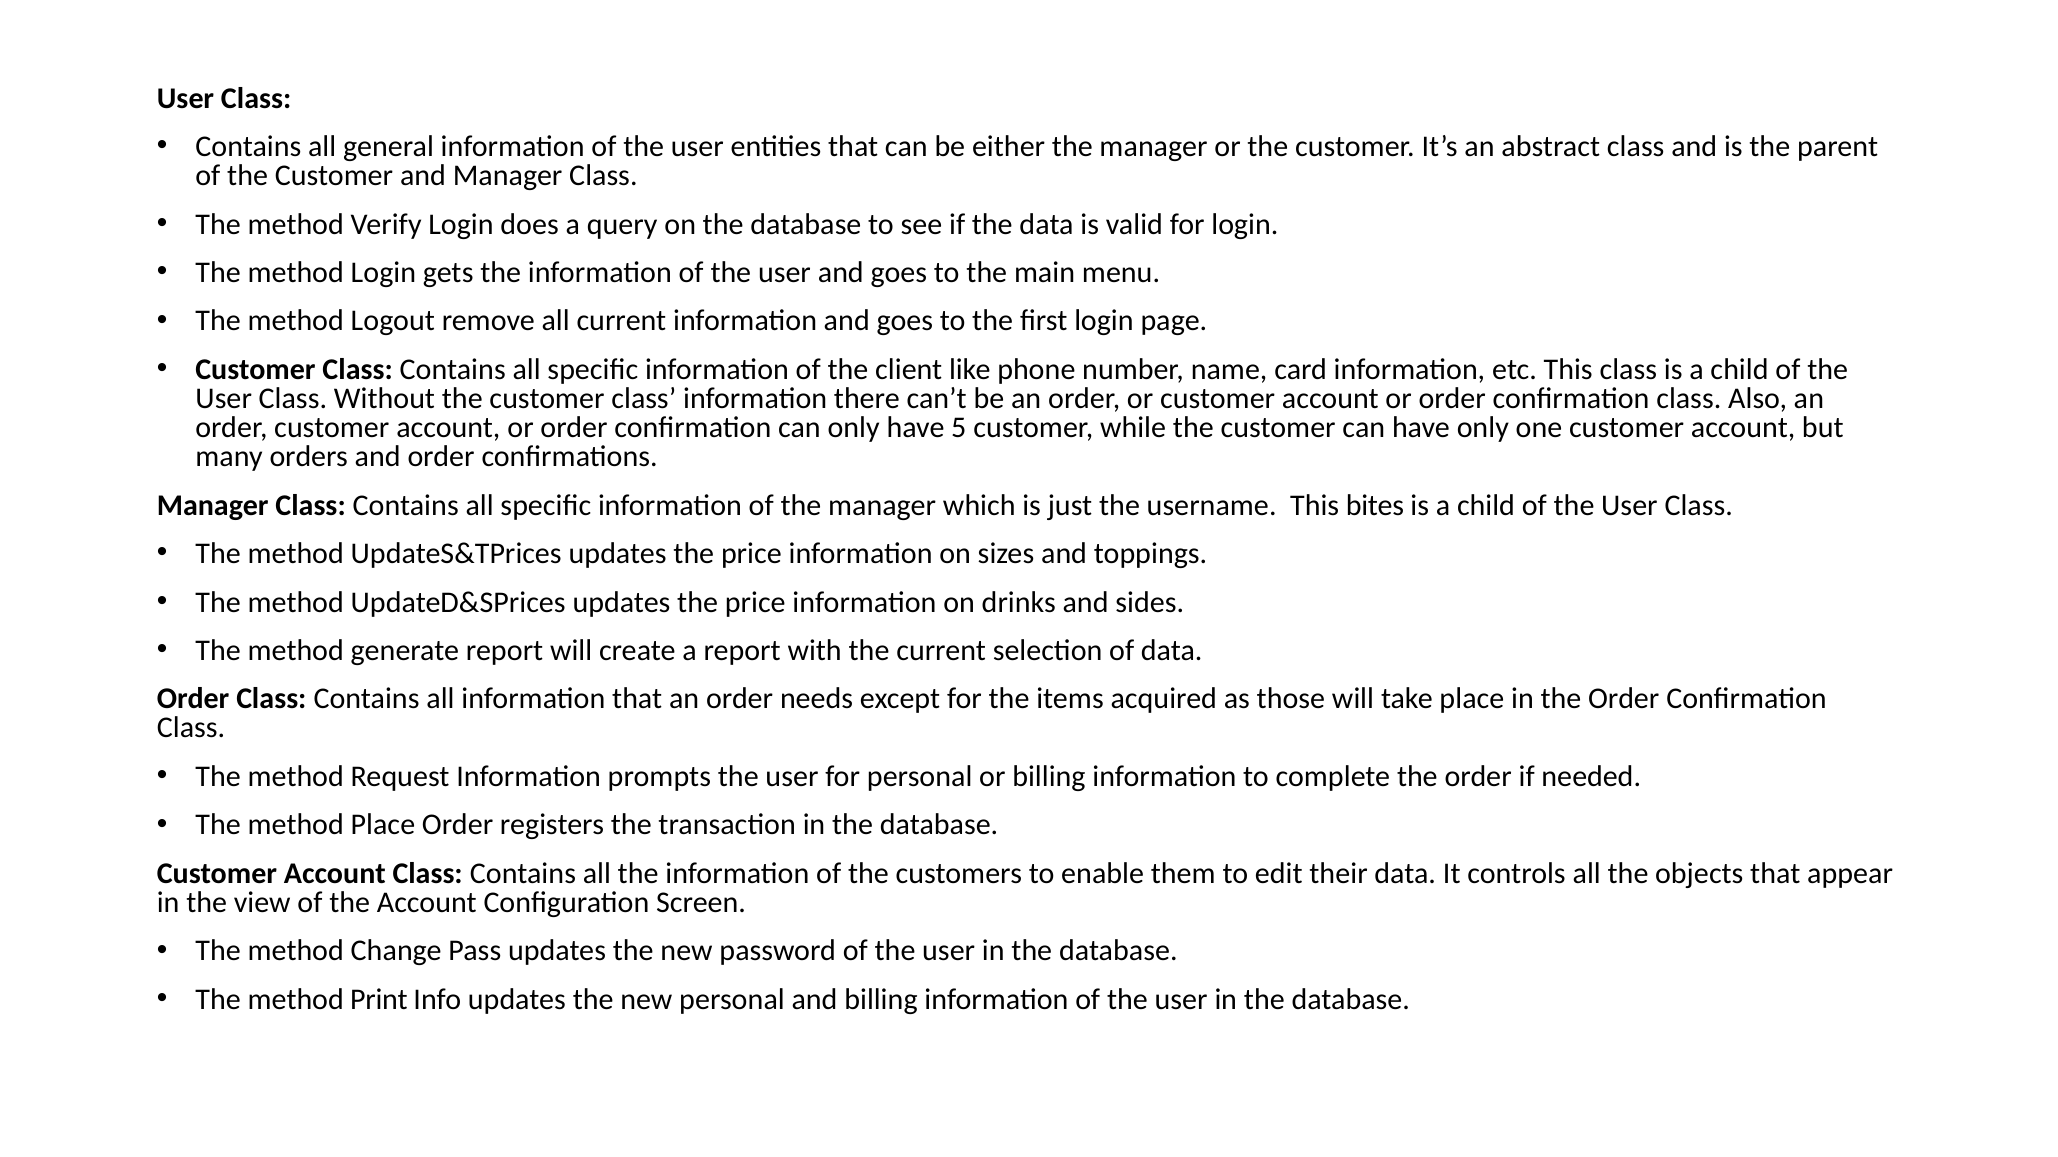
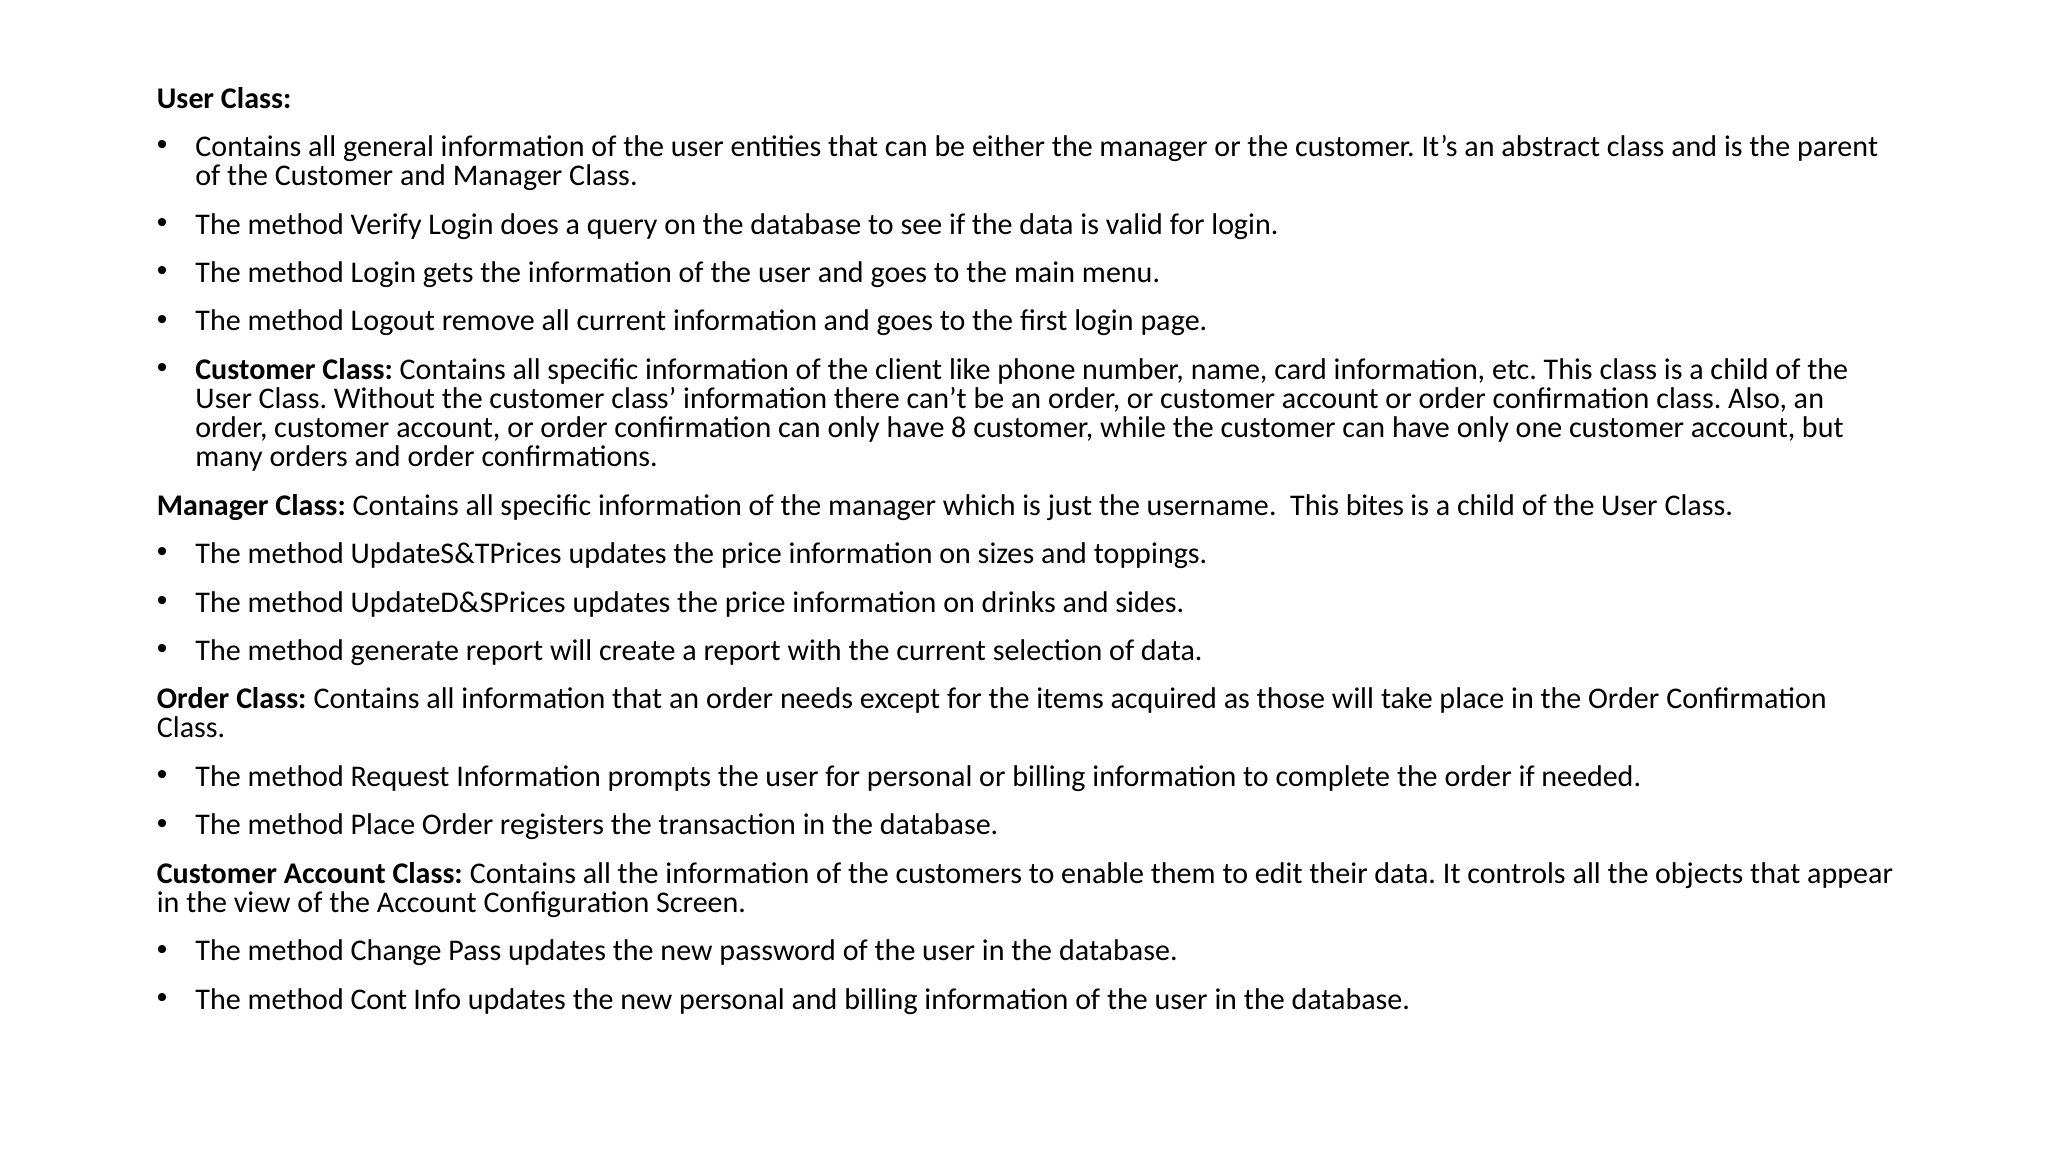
5: 5 -> 8 (959, 428)
Print: Print -> Cont (379, 1000)
